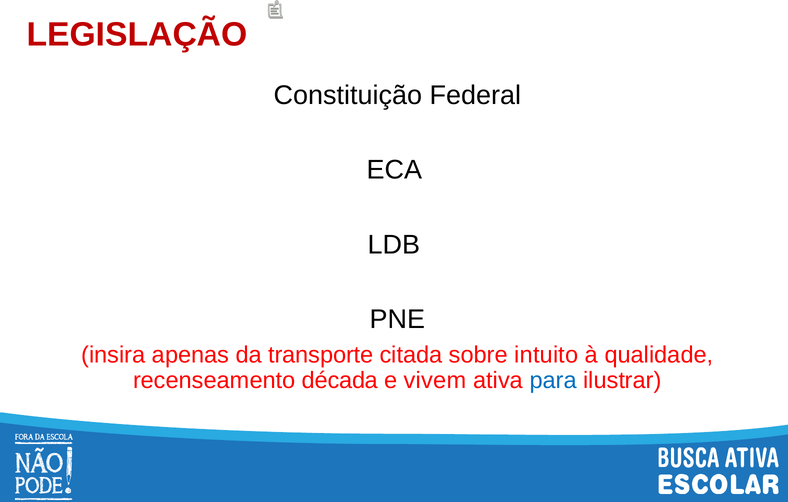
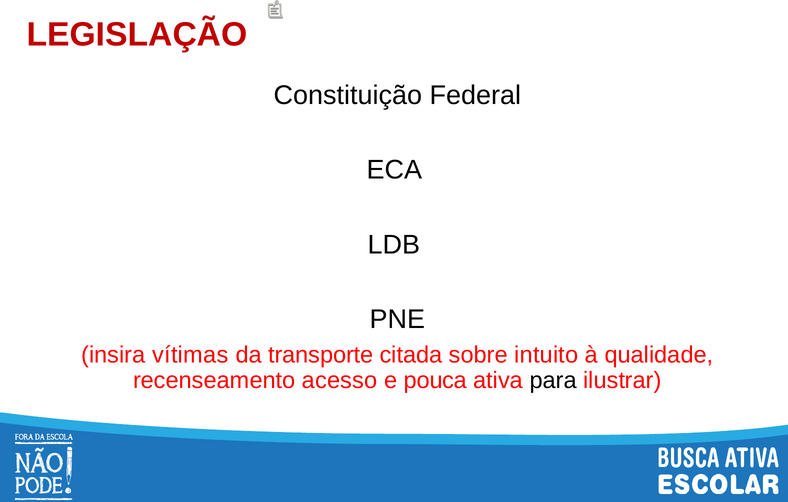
apenas: apenas -> vítimas (190, 355)
década: década -> acesso (340, 380)
vivem: vivem -> pouca (435, 380)
para colour: blue -> black (553, 380)
